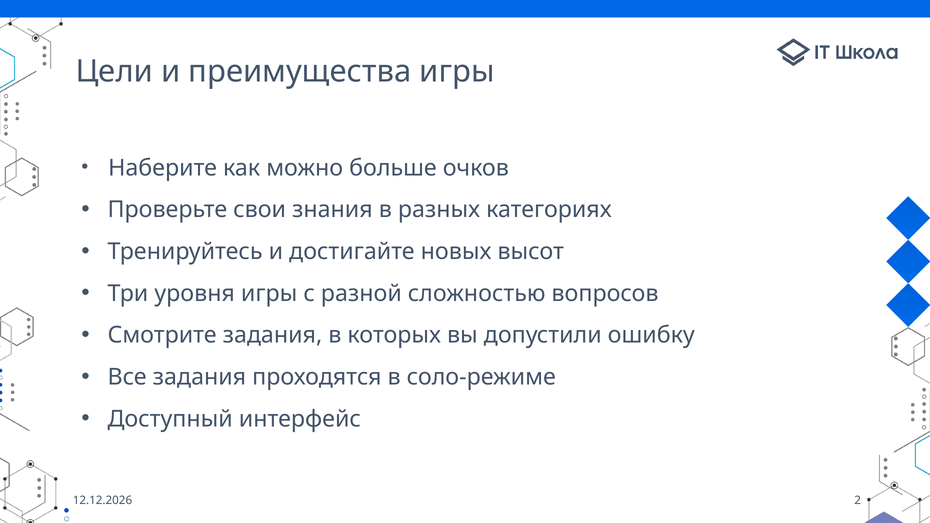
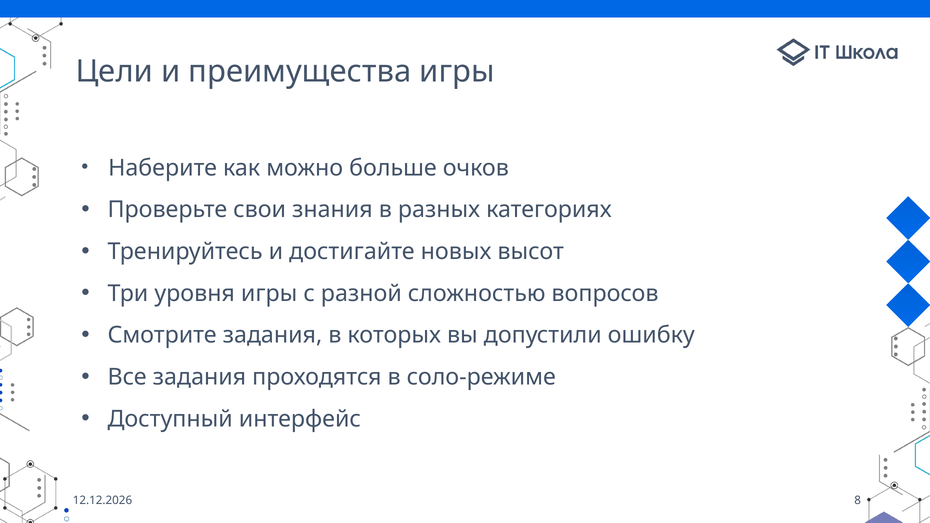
2: 2 -> 8 (858, 501)
